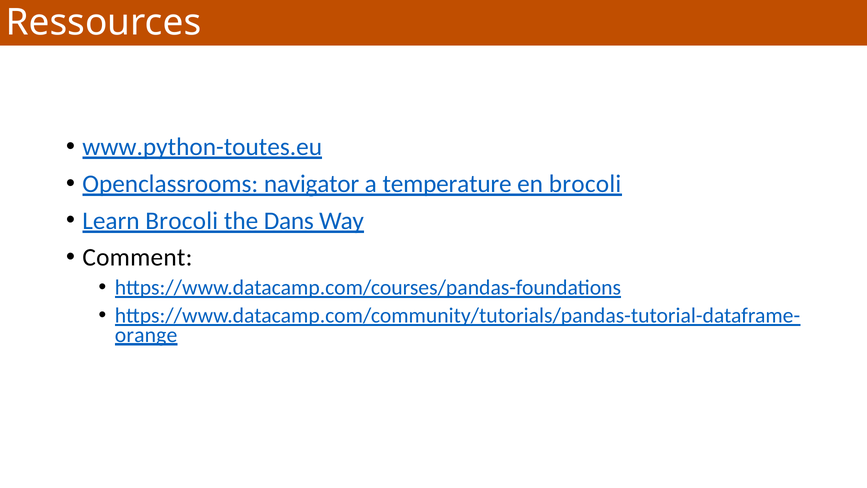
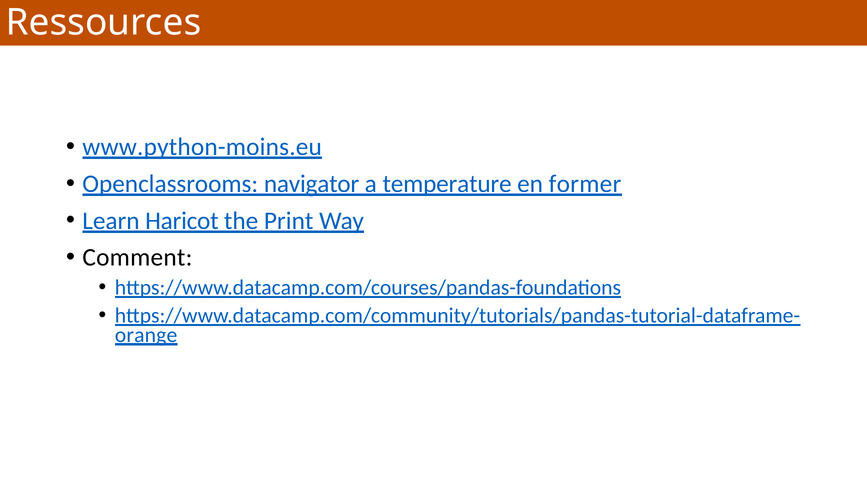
www.python-toutes.eu: www.python-toutes.eu -> www.python-moins.eu (202, 147)
en brocoli: brocoli -> former (585, 184)
Learn Brocoli: Brocoli -> Haricot (182, 221)
Dans: Dans -> Print (289, 221)
